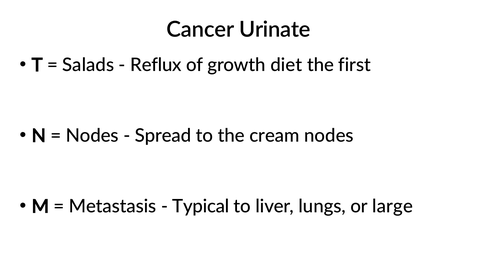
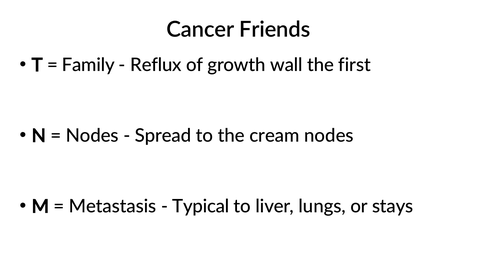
Urinate: Urinate -> Friends (275, 30)
Salads: Salads -> Family (88, 65)
diet: diet -> wall (286, 65)
large: large -> stays (393, 206)
